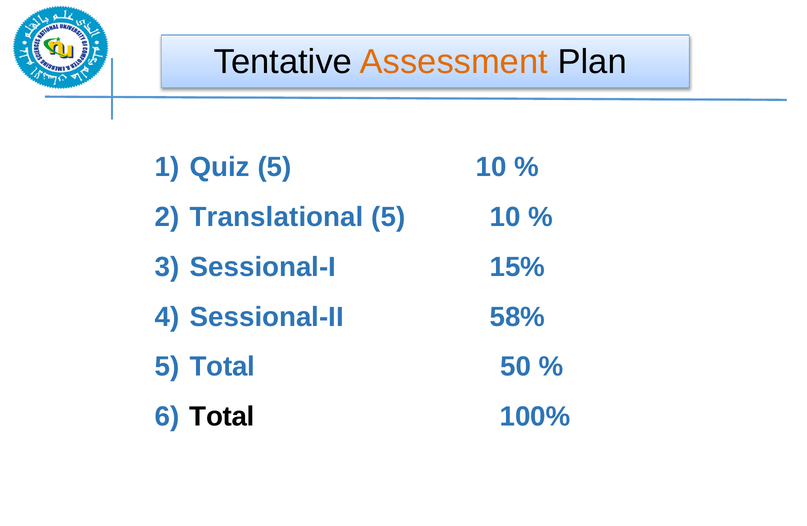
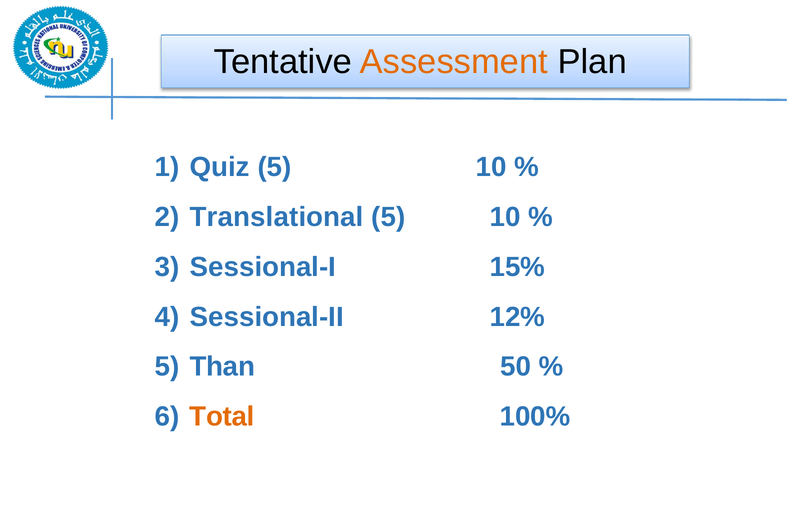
58%: 58% -> 12% (517, 317)
5 Total: Total -> Than (222, 367)
Total colour: black -> orange (222, 417)
